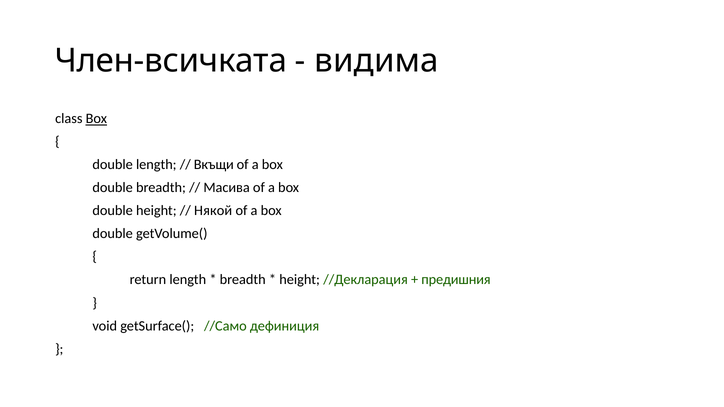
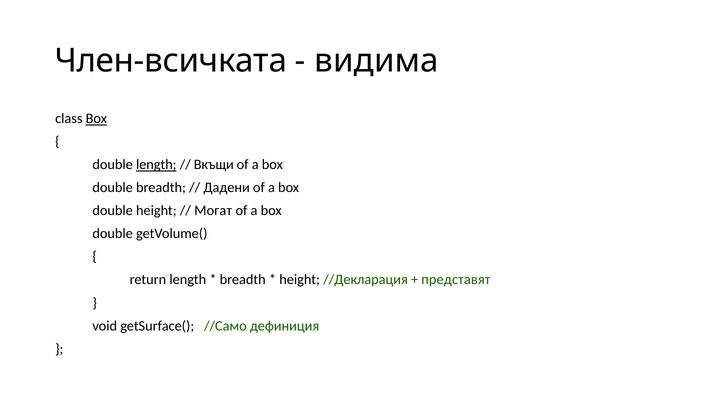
length underline: none -> present (156, 165)
Масива: Масива -> Дадени (227, 188)
Някой: Някой -> Могат (213, 211)
предишния: предишния -> представят (456, 280)
